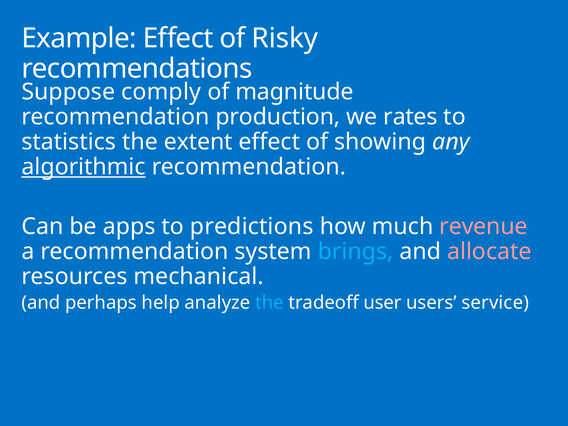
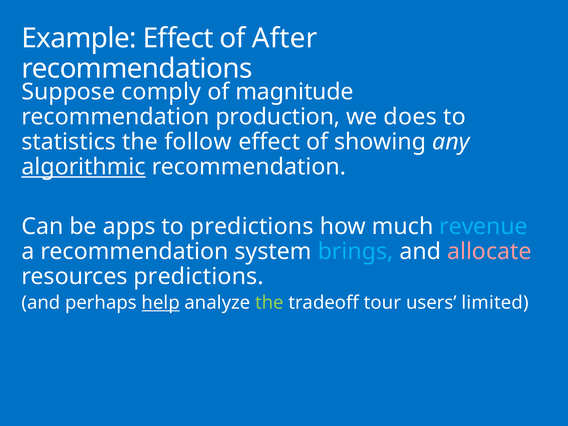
Risky: Risky -> After (285, 38)
rates: rates -> does (410, 117)
extent: extent -> follow (198, 142)
revenue colour: pink -> light blue (484, 226)
resources mechanical: mechanical -> predictions (199, 277)
help underline: none -> present (161, 303)
the colour: light blue -> light green (269, 303)
user: user -> tour (382, 303)
service: service -> limited (495, 303)
